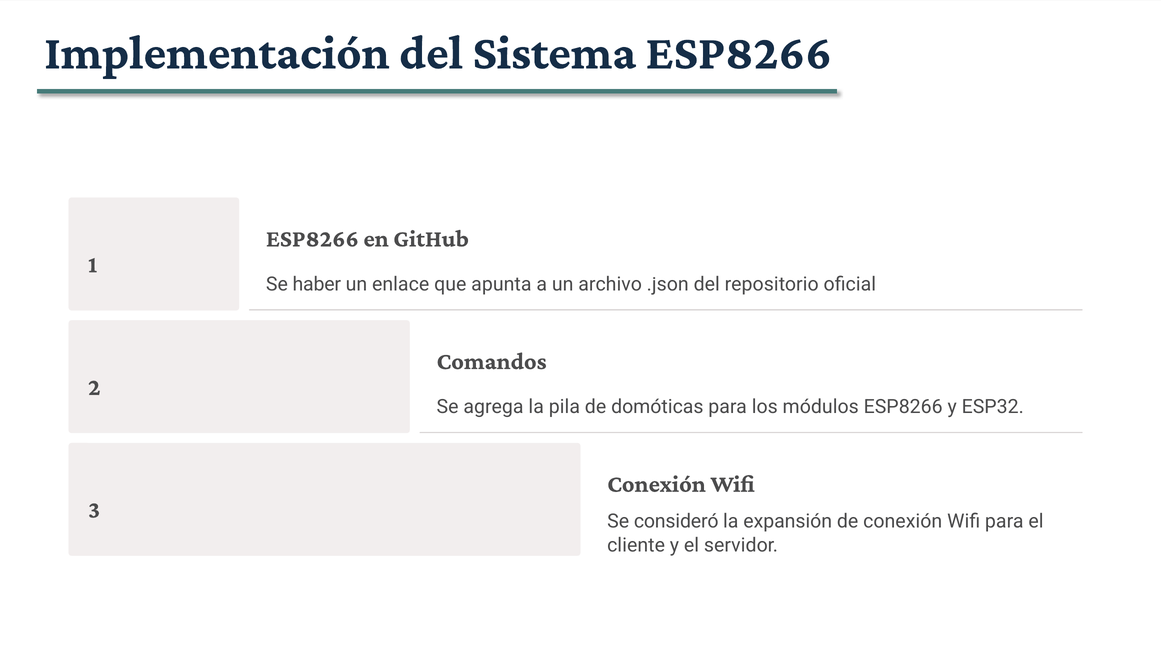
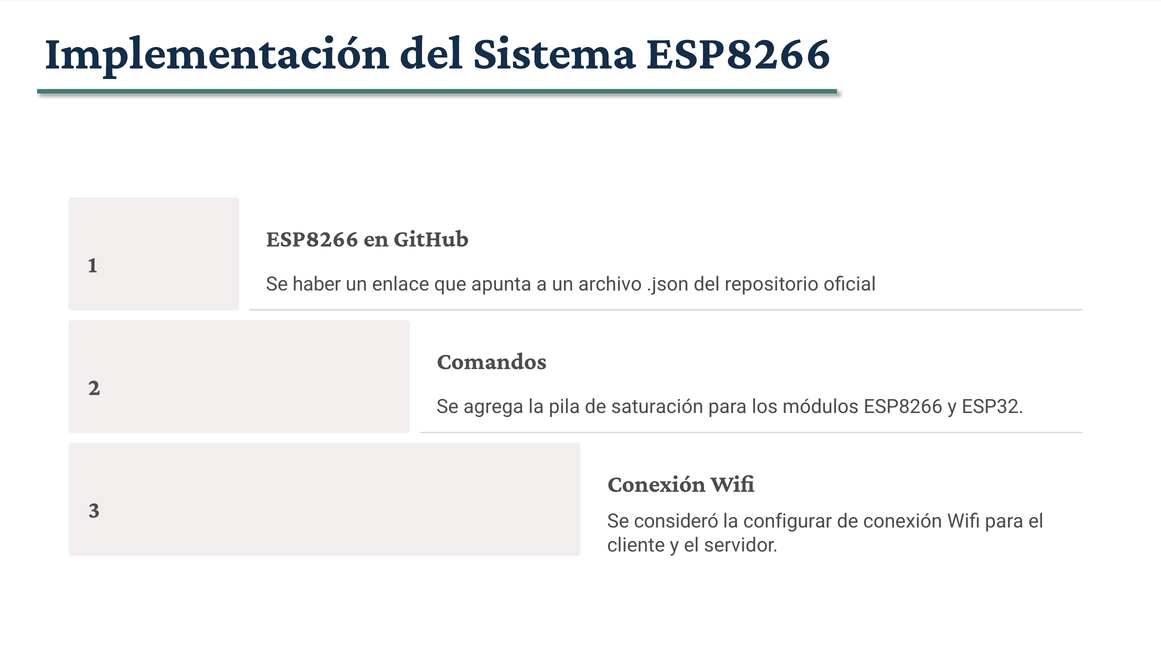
domóticas: domóticas -> saturación (657, 407)
expansión: expansión -> configurar (788, 522)
